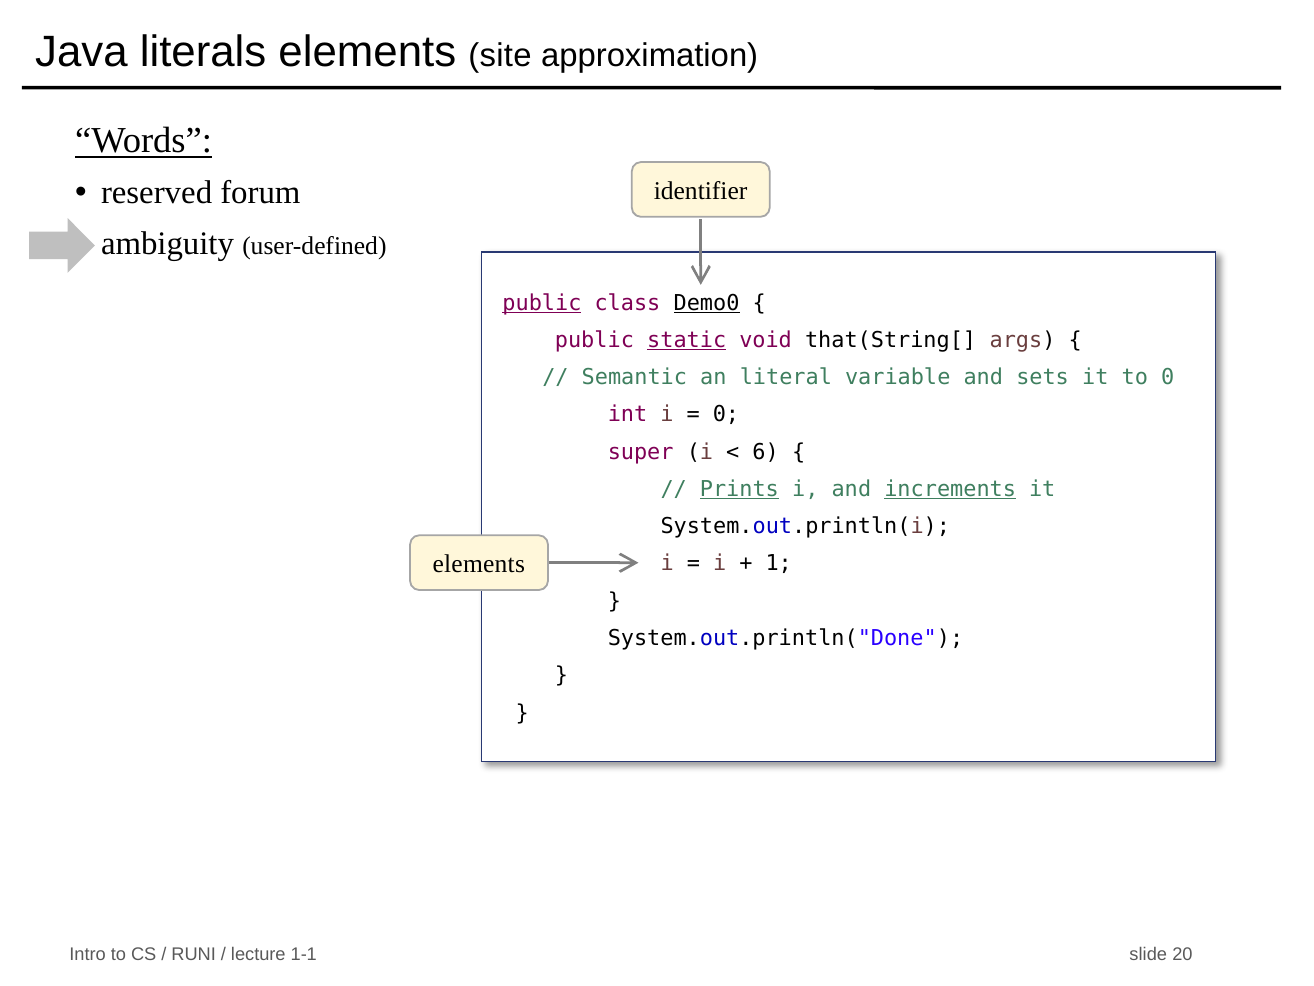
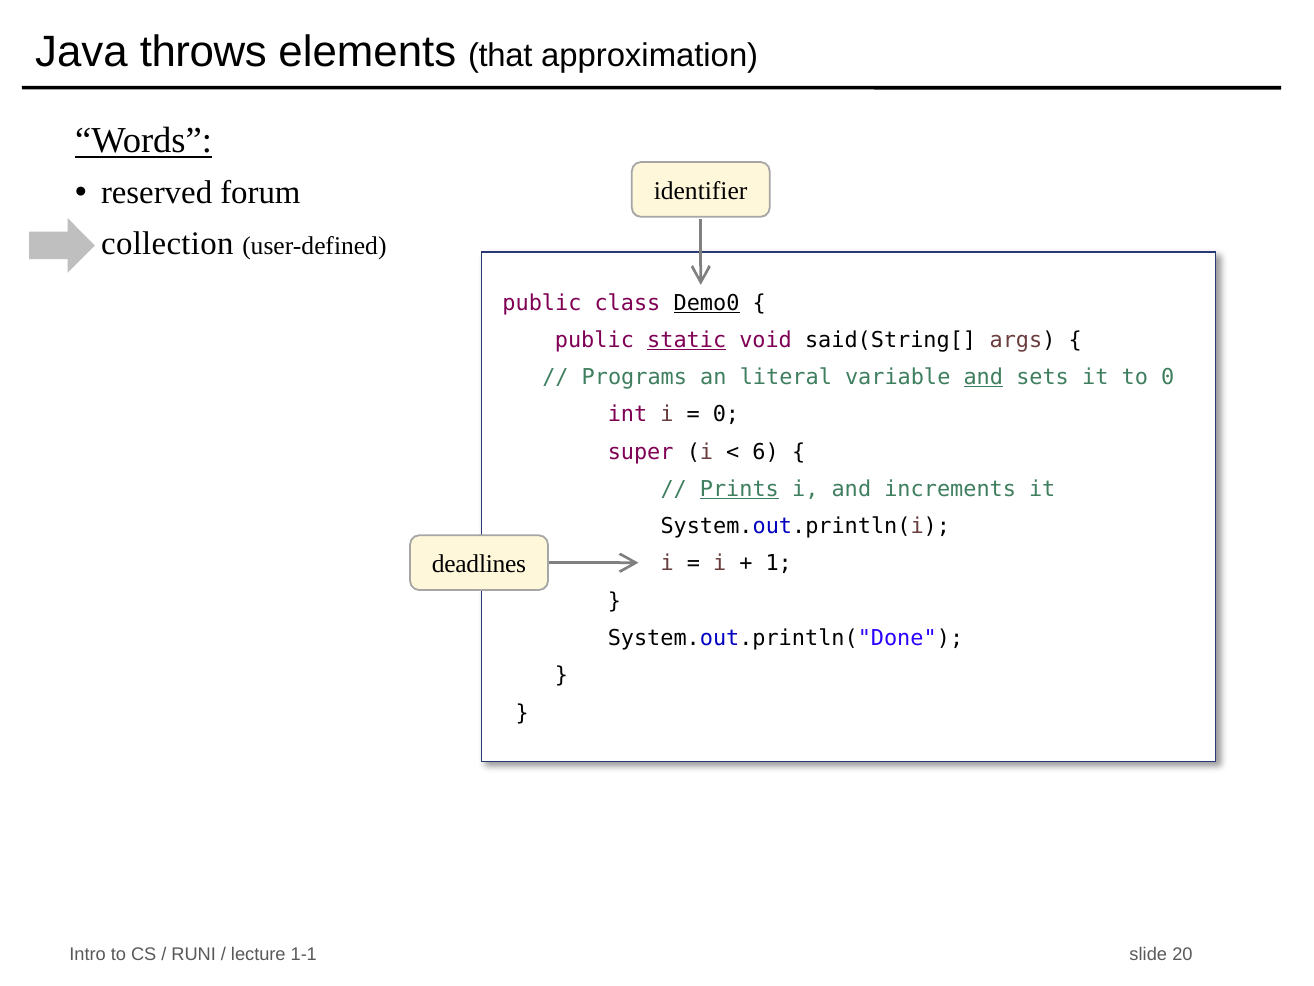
literals: literals -> throws (203, 52)
site: site -> that (500, 56)
ambiguity: ambiguity -> collection (167, 243)
public underline: present -> none (542, 303)
that(String[: that(String[ -> said(String[ (891, 340)
Semantic: Semantic -> Programs (634, 377)
and underline: none -> present (983, 377)
increments underline: present -> none (950, 489)
elements: elements -> deadlines (479, 564)
